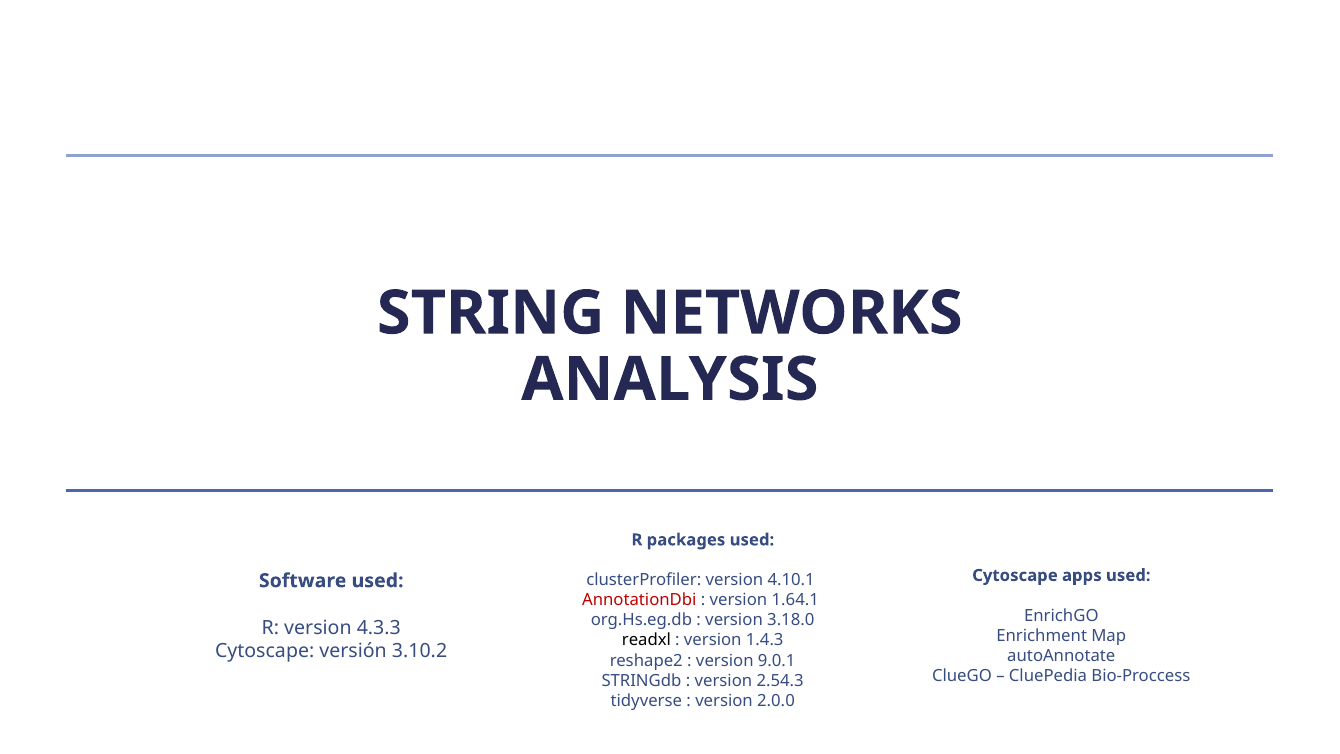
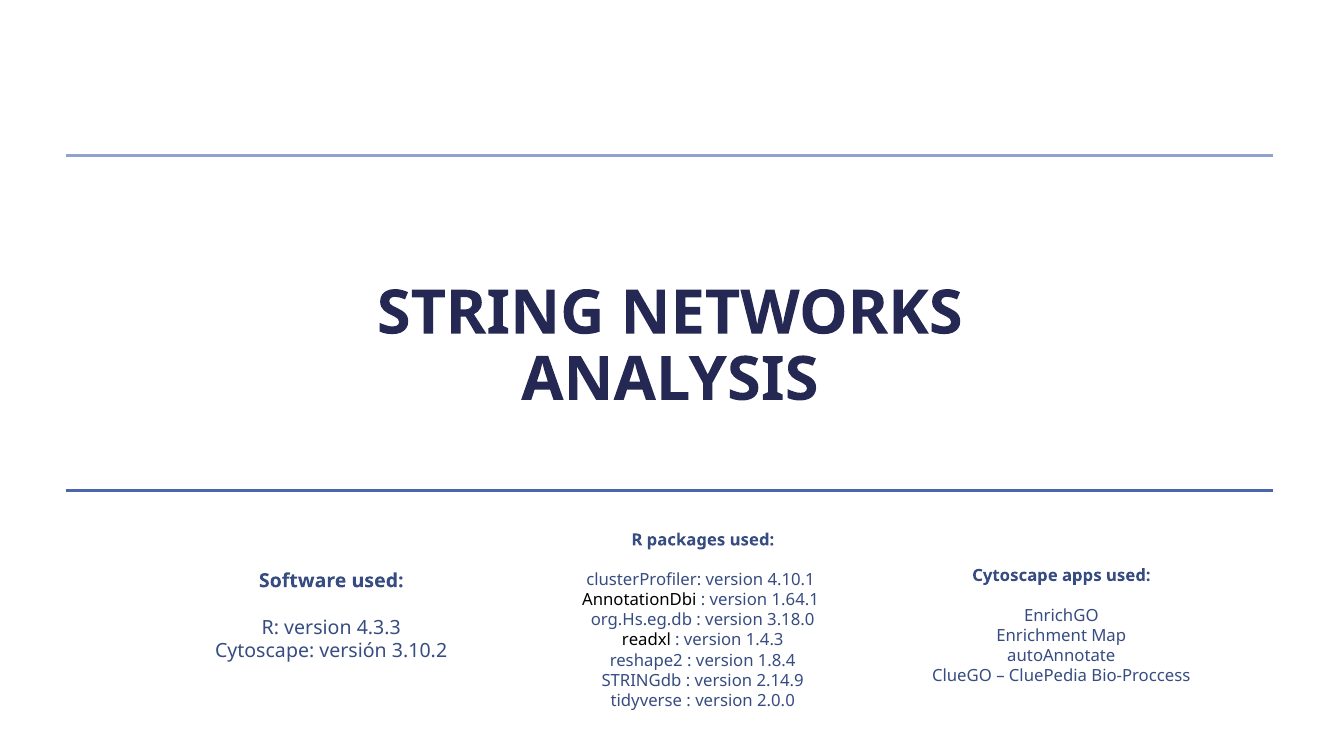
AnnotationDbi colour: red -> black (639, 600)
9.0.1: 9.0.1 -> 1.8.4 (777, 660)
2.54.3: 2.54.3 -> 2.14.9 (780, 680)
